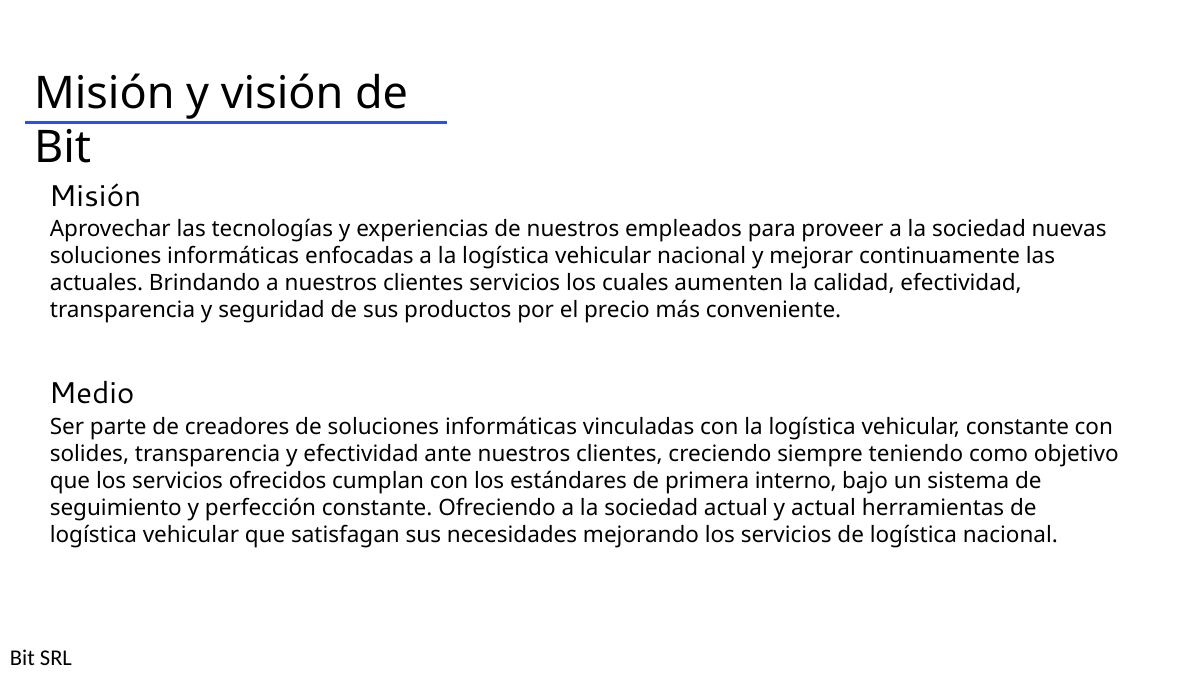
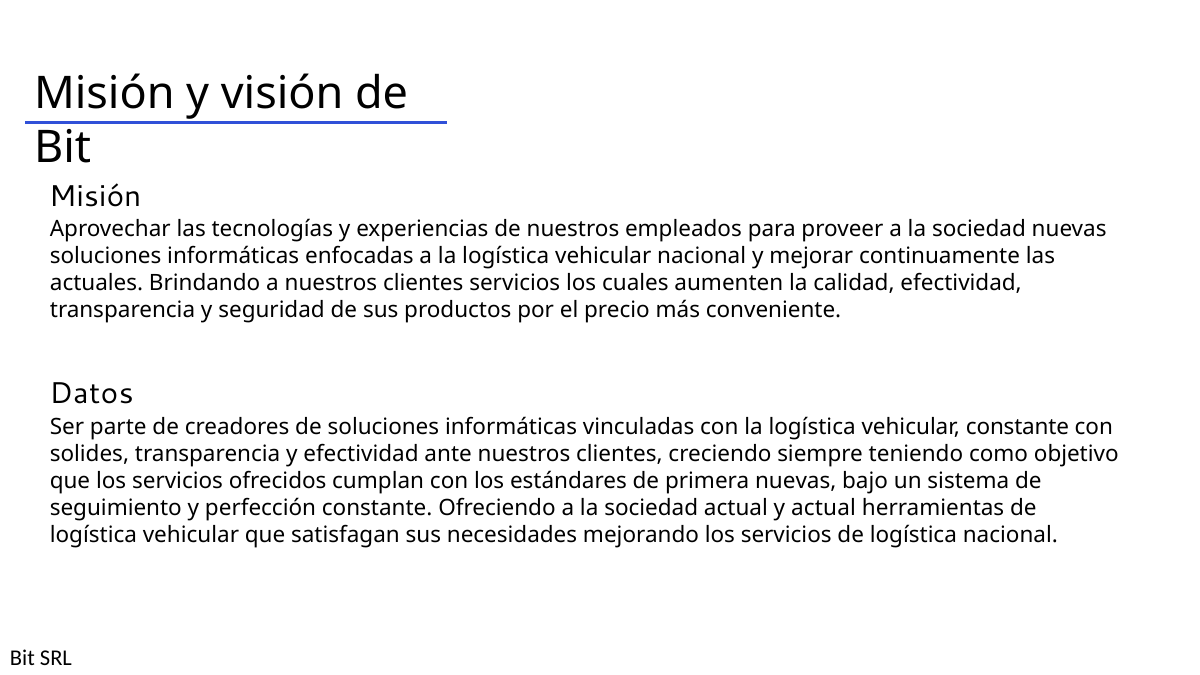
Medio: Medio -> Datos (91, 393)
primera interno: interno -> nuevas (796, 481)
